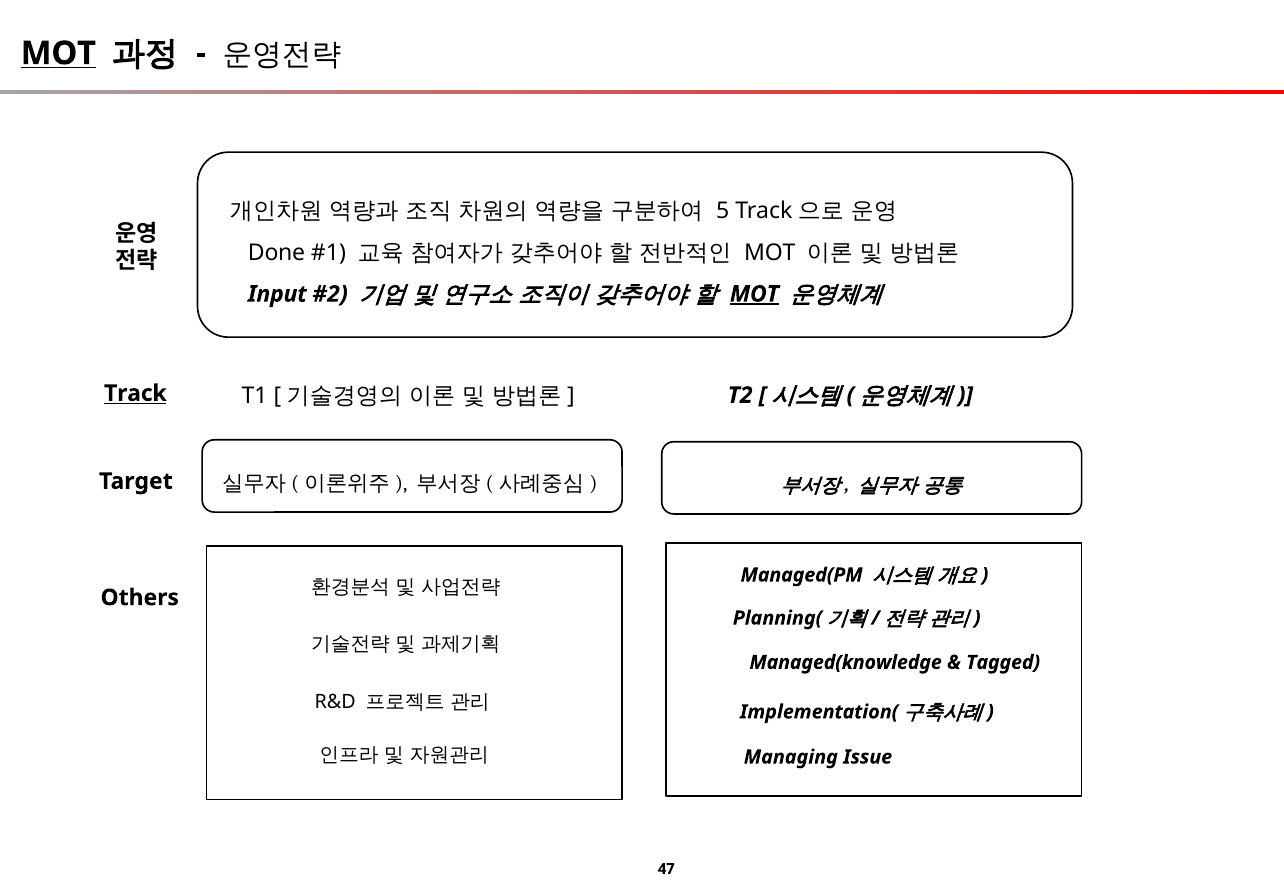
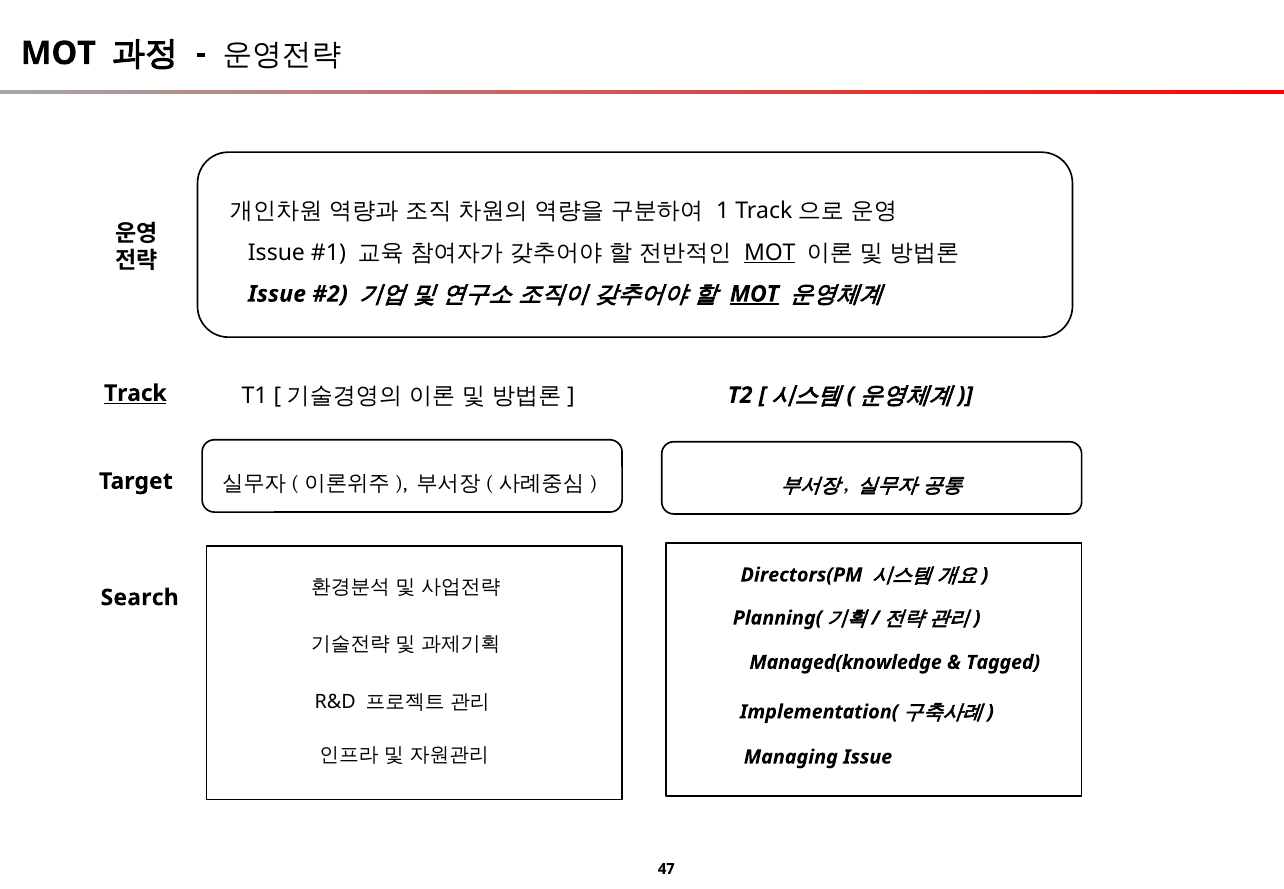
MOT underline: present -> none (58, 53)
5: 5 -> 1 (723, 211)
Done: Done -> Issue (276, 253)
MOT underline: none -> present (770, 253)
Input: Input -> Issue (277, 294)
Managed(PM: Managed(PM -> Directors(PM (802, 575)
Others: Others -> Search (140, 598)
